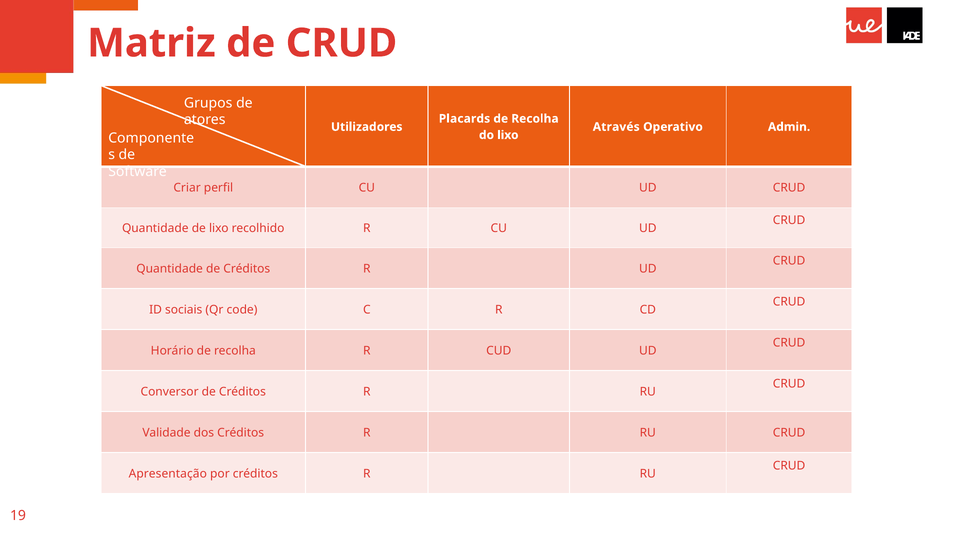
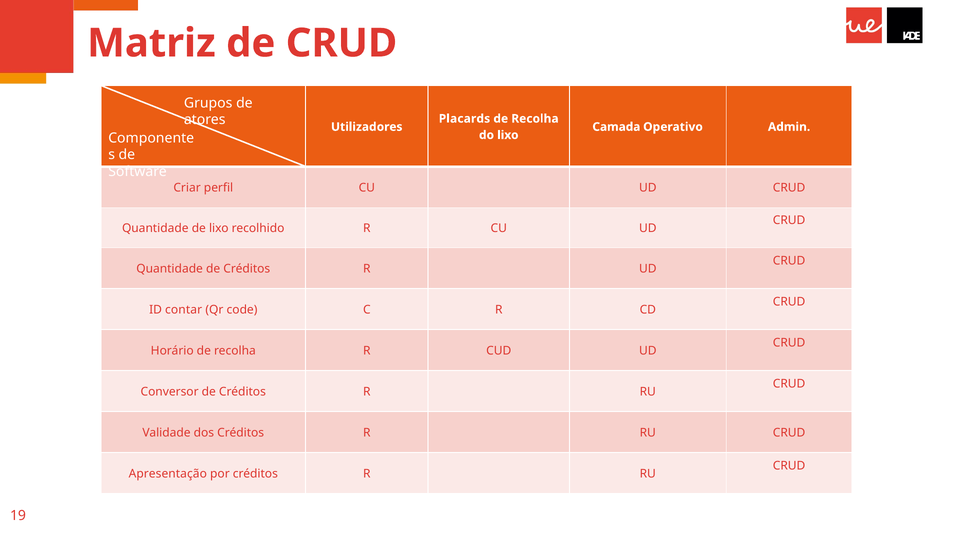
Através: Através -> Camada (616, 127)
sociais: sociais -> contar (184, 310)
